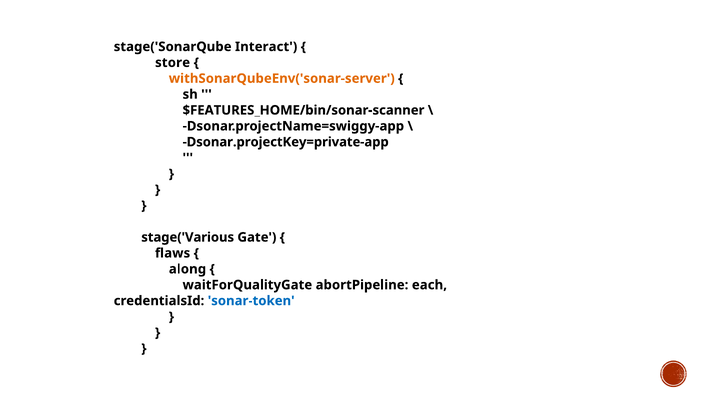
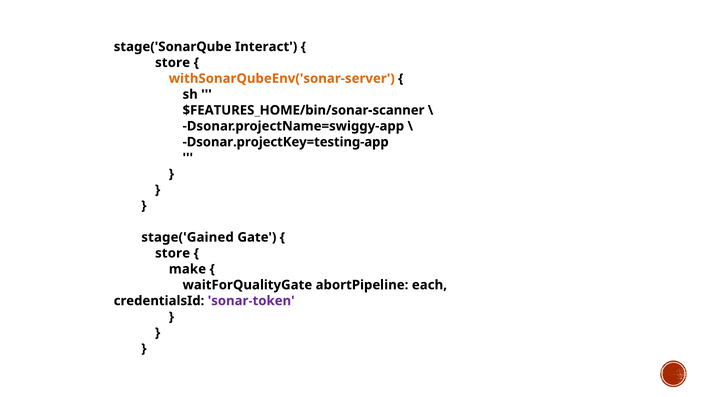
Dsonar.projectKey=private-app: Dsonar.projectKey=private-app -> Dsonar.projectKey=testing-app (286, 142)
stage('Various: stage('Various -> stage('Gained (188, 237)
flaws: flaws -> store (173, 253)
along: along -> make (187, 269)
sonar-token colour: blue -> purple (251, 301)
